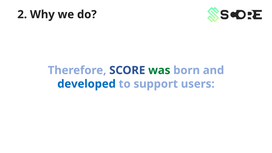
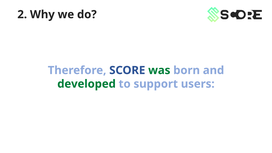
developed colour: blue -> green (87, 84)
